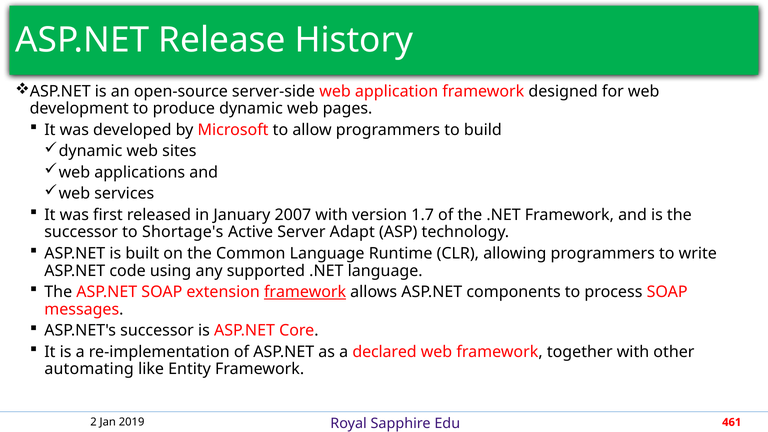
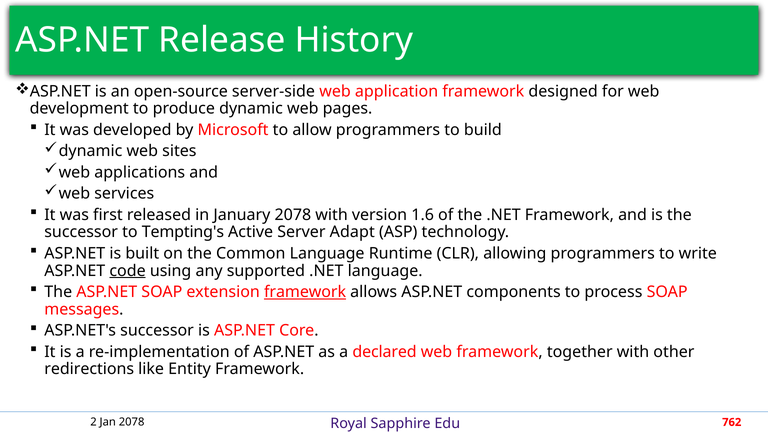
January 2007: 2007 -> 2078 (293, 215)
1.7: 1.7 -> 1.6 (423, 215)
Shortage's: Shortage's -> Tempting's (183, 232)
code underline: none -> present (128, 271)
automating: automating -> redirections (89, 369)
Jan 2019: 2019 -> 2078 (132, 422)
461: 461 -> 762 (732, 422)
